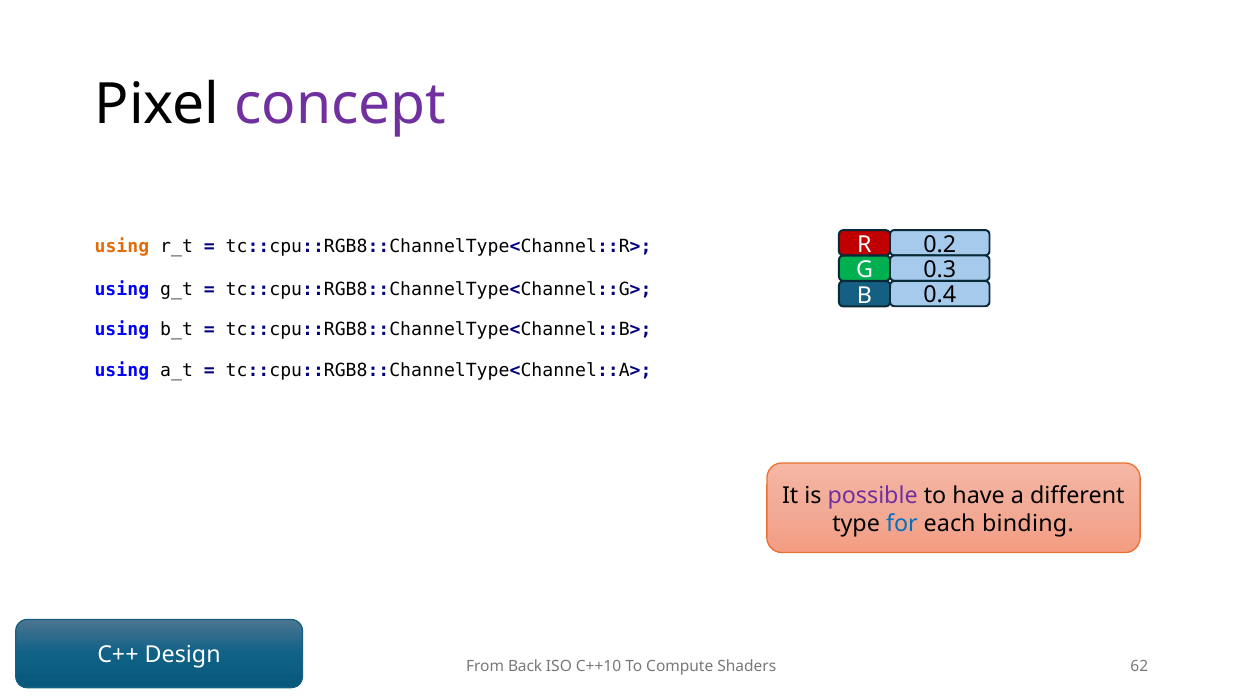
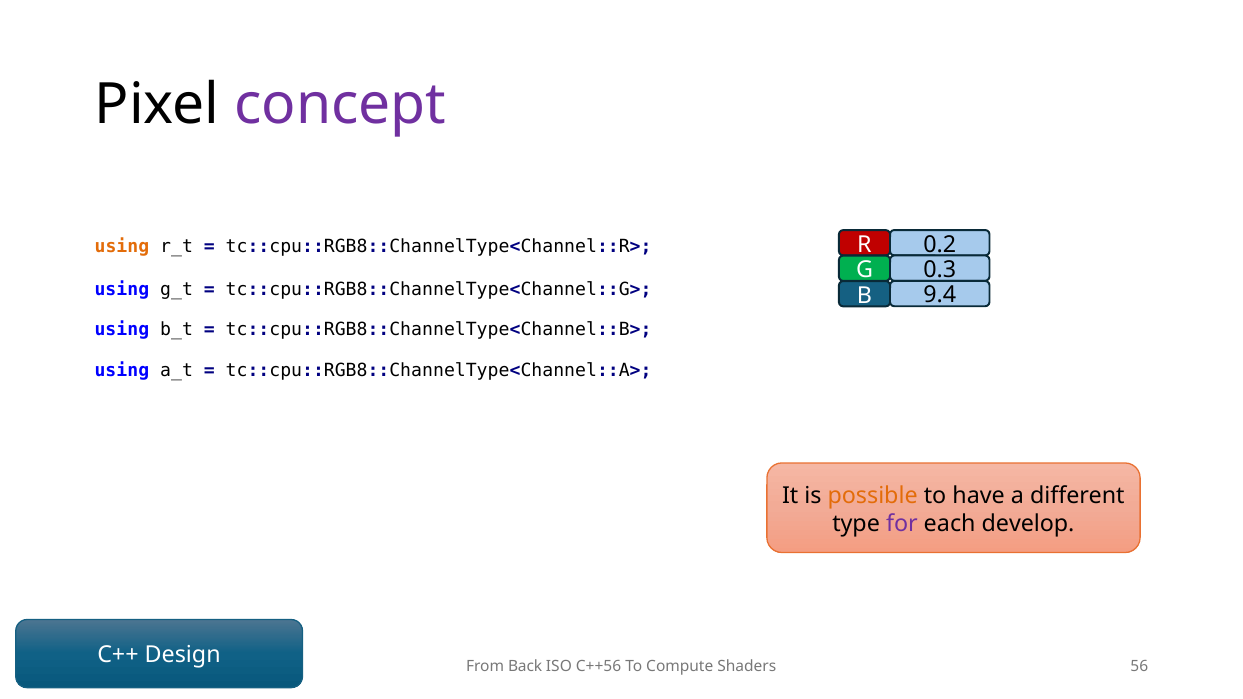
0.4: 0.4 -> 9.4 (940, 295)
possible colour: purple -> orange (873, 495)
for colour: blue -> purple (902, 523)
binding: binding -> develop (1028, 523)
C++10: C++10 -> C++56 (599, 666)
62: 62 -> 56 (1139, 666)
